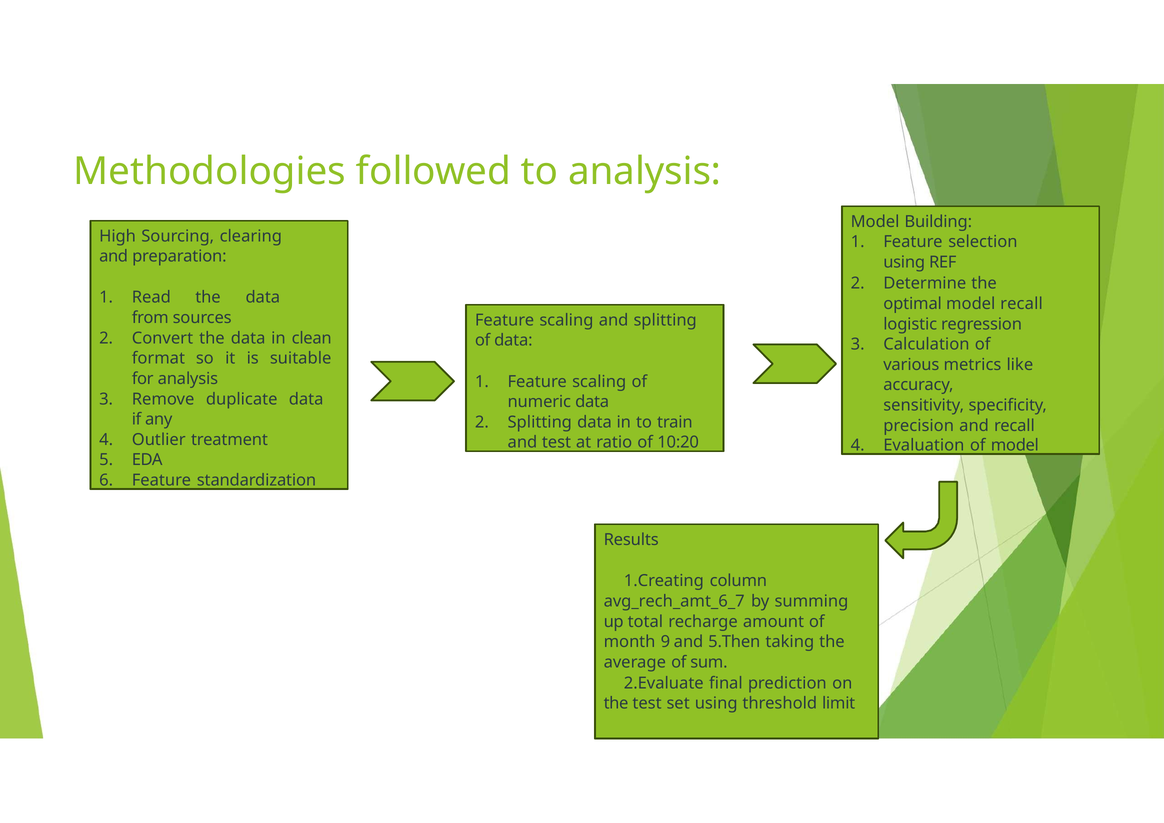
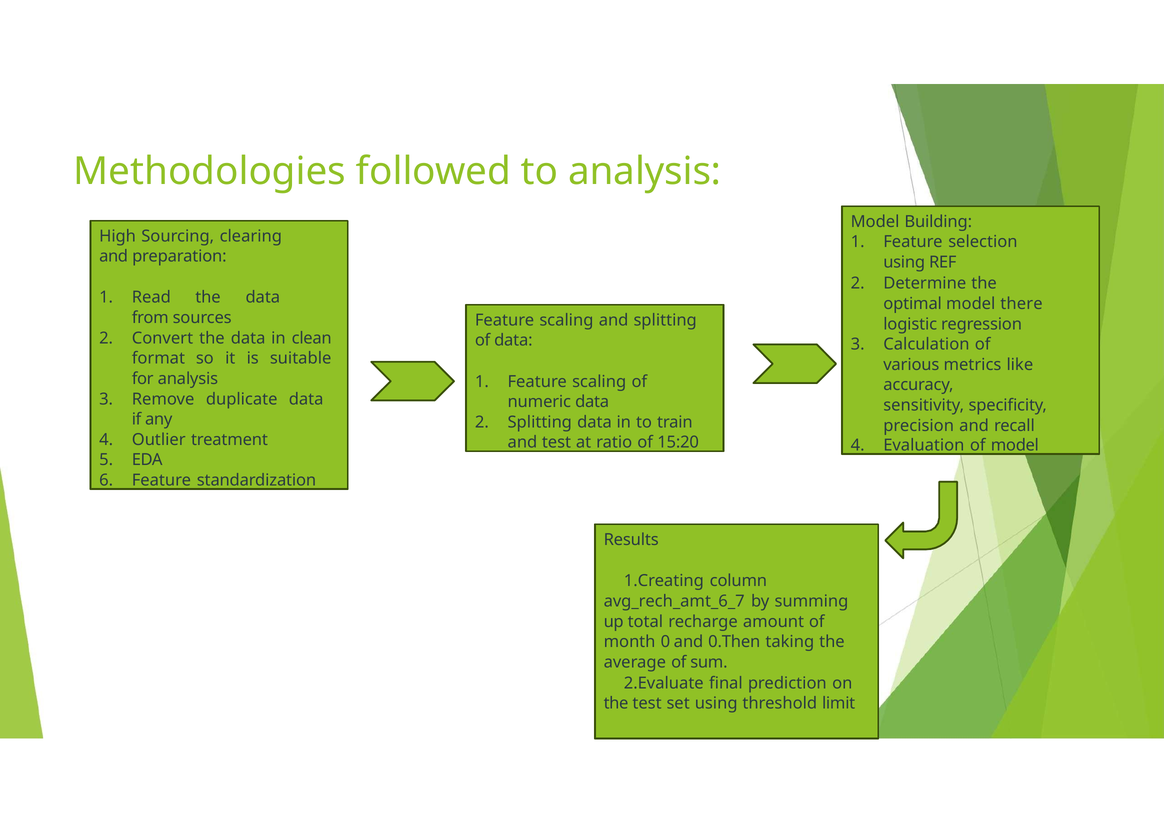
model recall: recall -> there (1021, 304)
10:20: 10:20 -> 15:20 (678, 443)
9: 9 -> 0 (665, 642)
5.Then: 5.Then -> 0.Then (734, 642)
